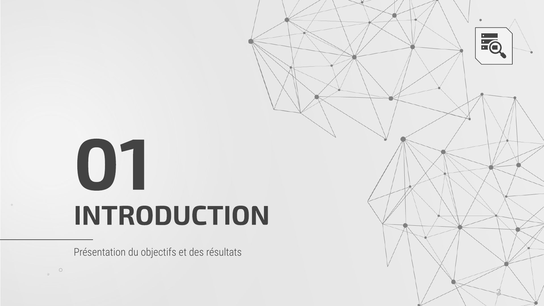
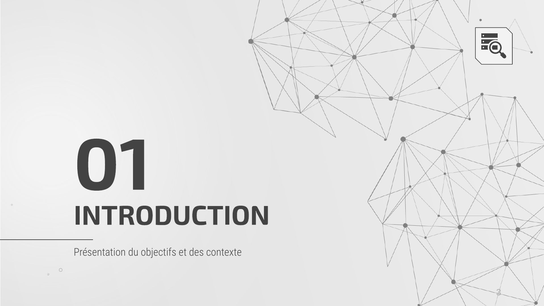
résultats: résultats -> contexte (224, 252)
